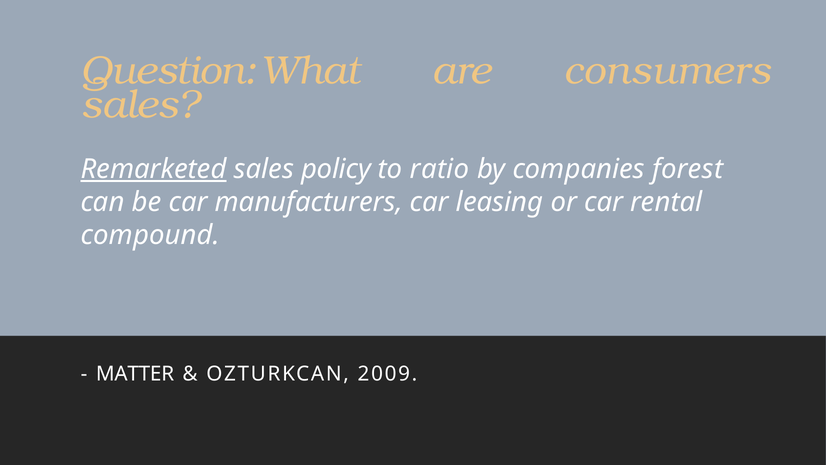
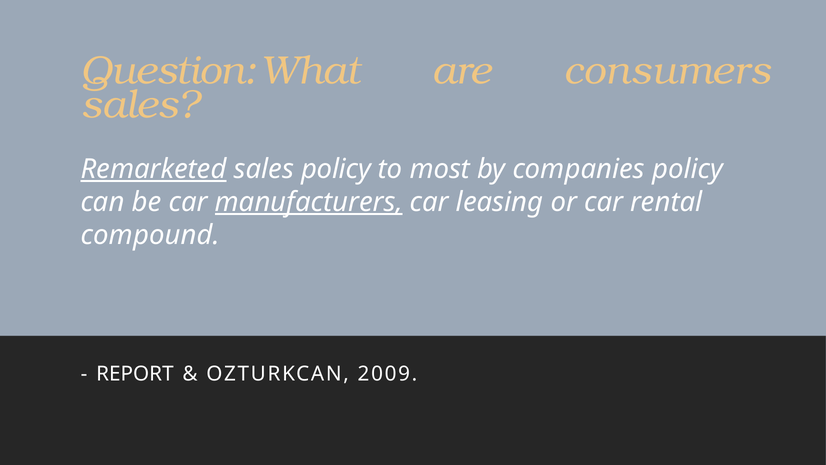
ratio: ratio -> most (440, 169)
companies forest: forest -> policy (688, 169)
manufacturers underline: none -> present (309, 202)
MATTER: MATTER -> REPORT (135, 373)
